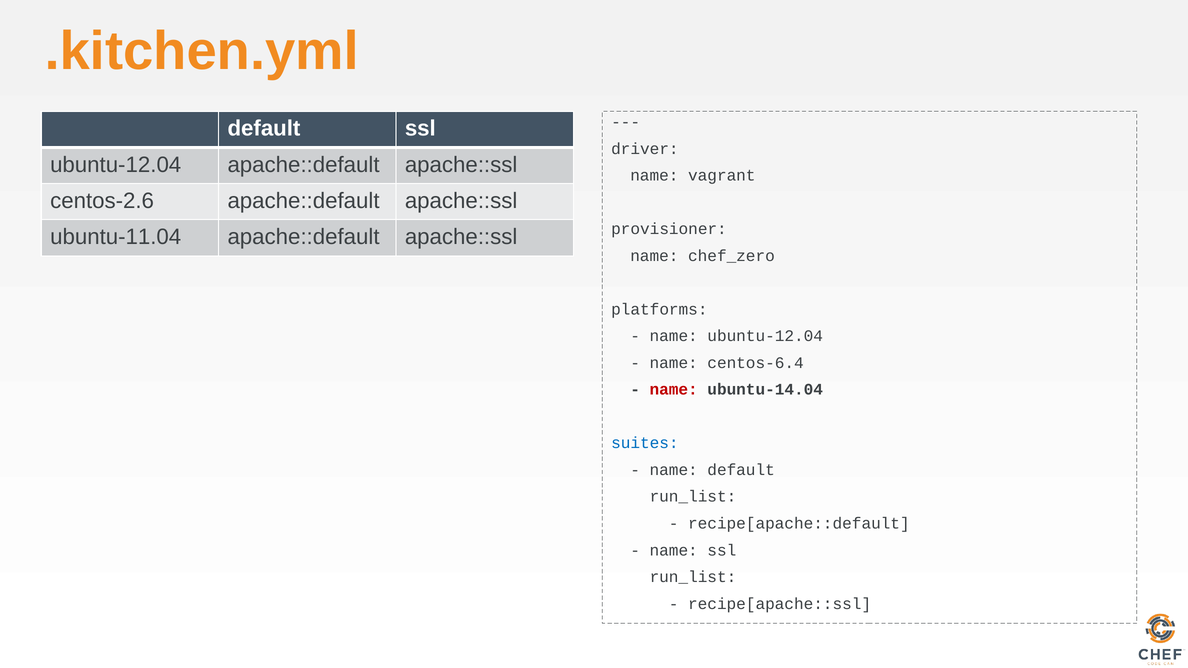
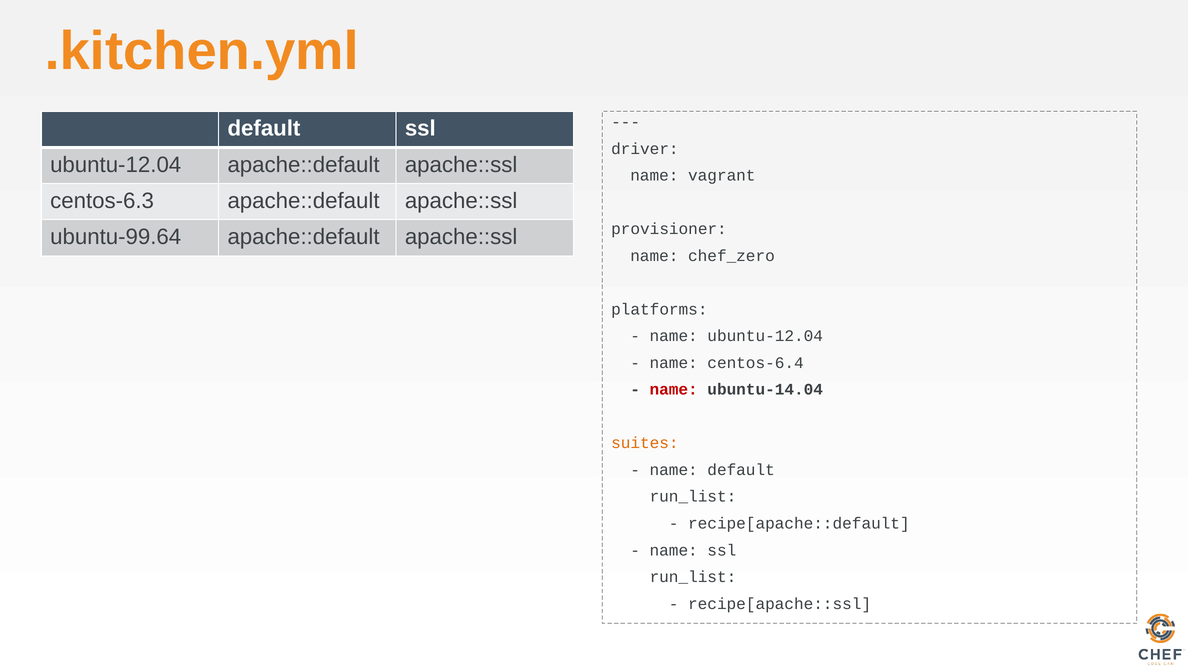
centos-2.6: centos-2.6 -> centos-6.3 (102, 201)
ubuntu-11.04: ubuntu-11.04 -> ubuntu-99.64 (116, 237)
suites colour: blue -> orange (645, 443)
